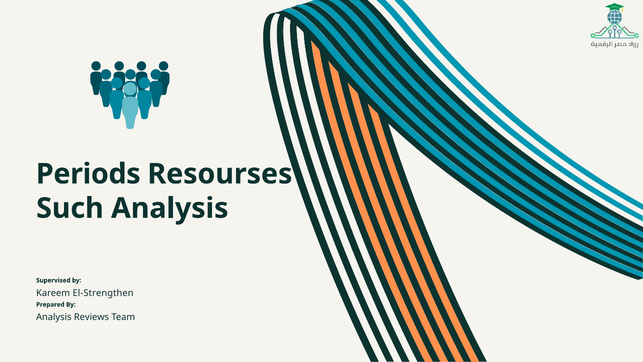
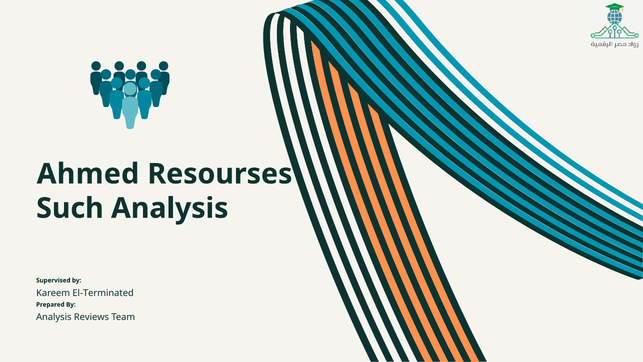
Periods: Periods -> Ahmed (88, 174)
El-Strengthen: El-Strengthen -> El-Terminated (103, 293)
